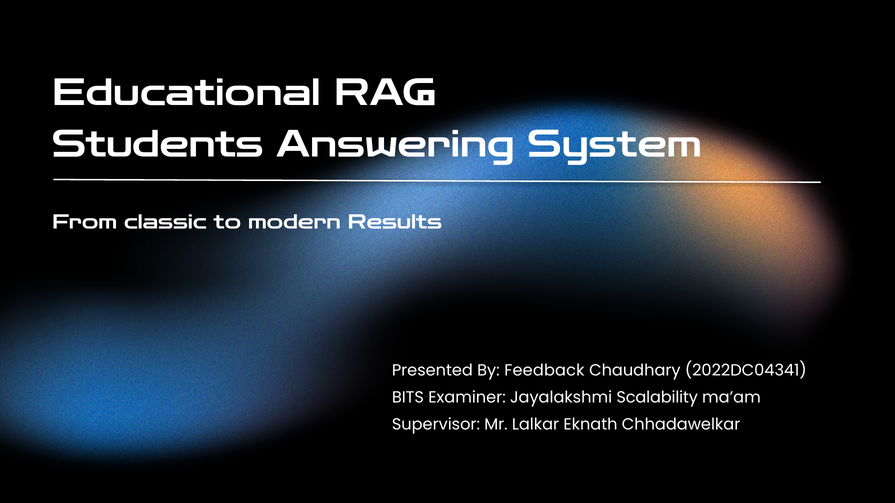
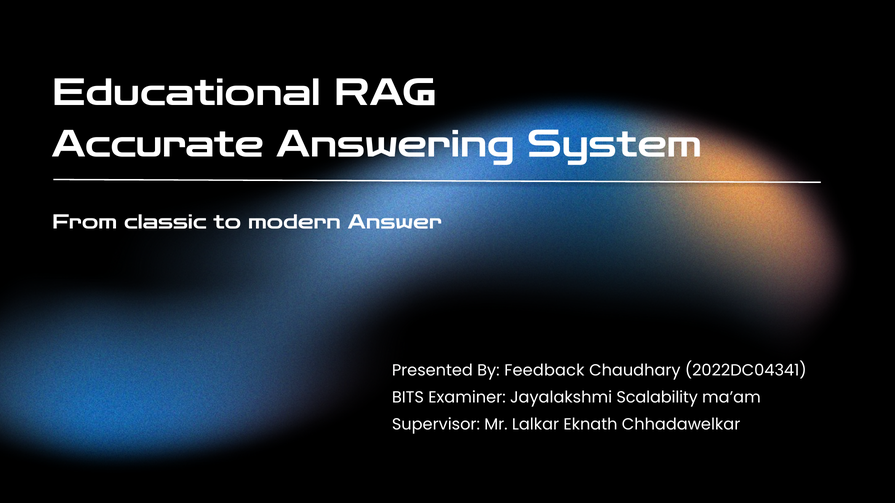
Students: Students -> Accurate (158, 145)
Results: Results -> Answer (395, 222)
